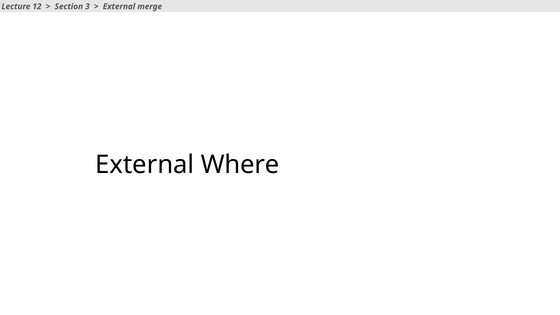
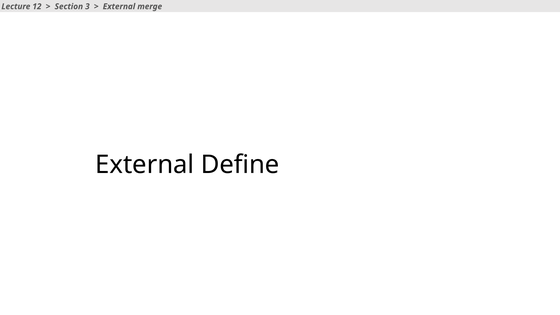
Where: Where -> Define (240, 165)
